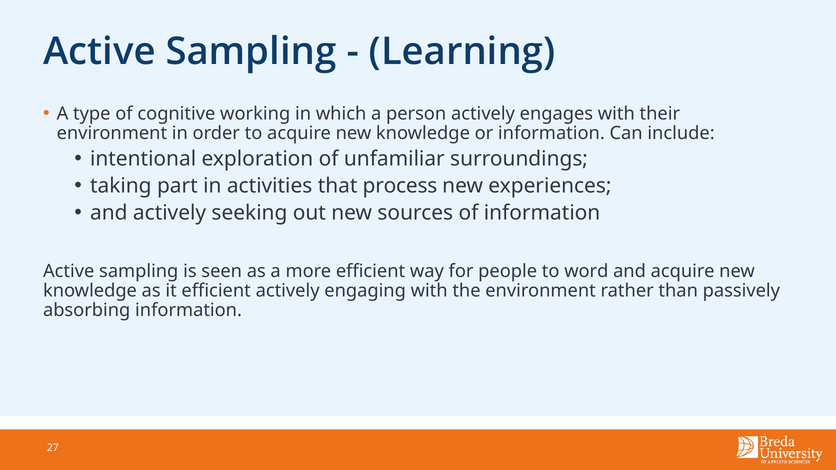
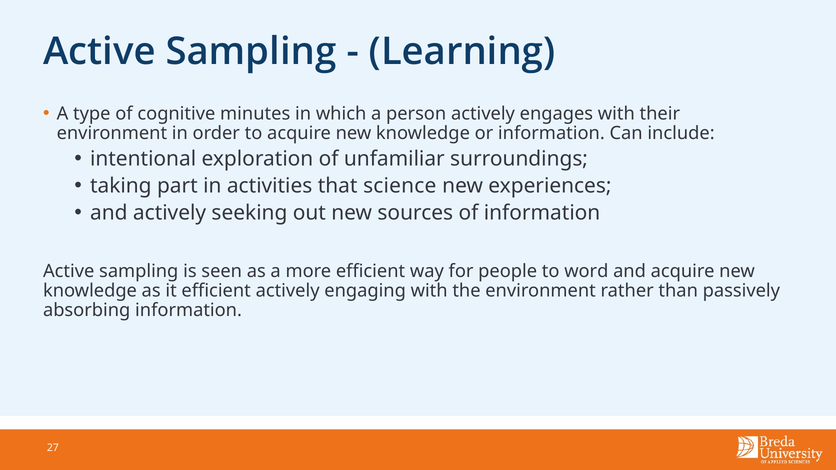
working: working -> minutes (255, 114)
process: process -> science (400, 186)
